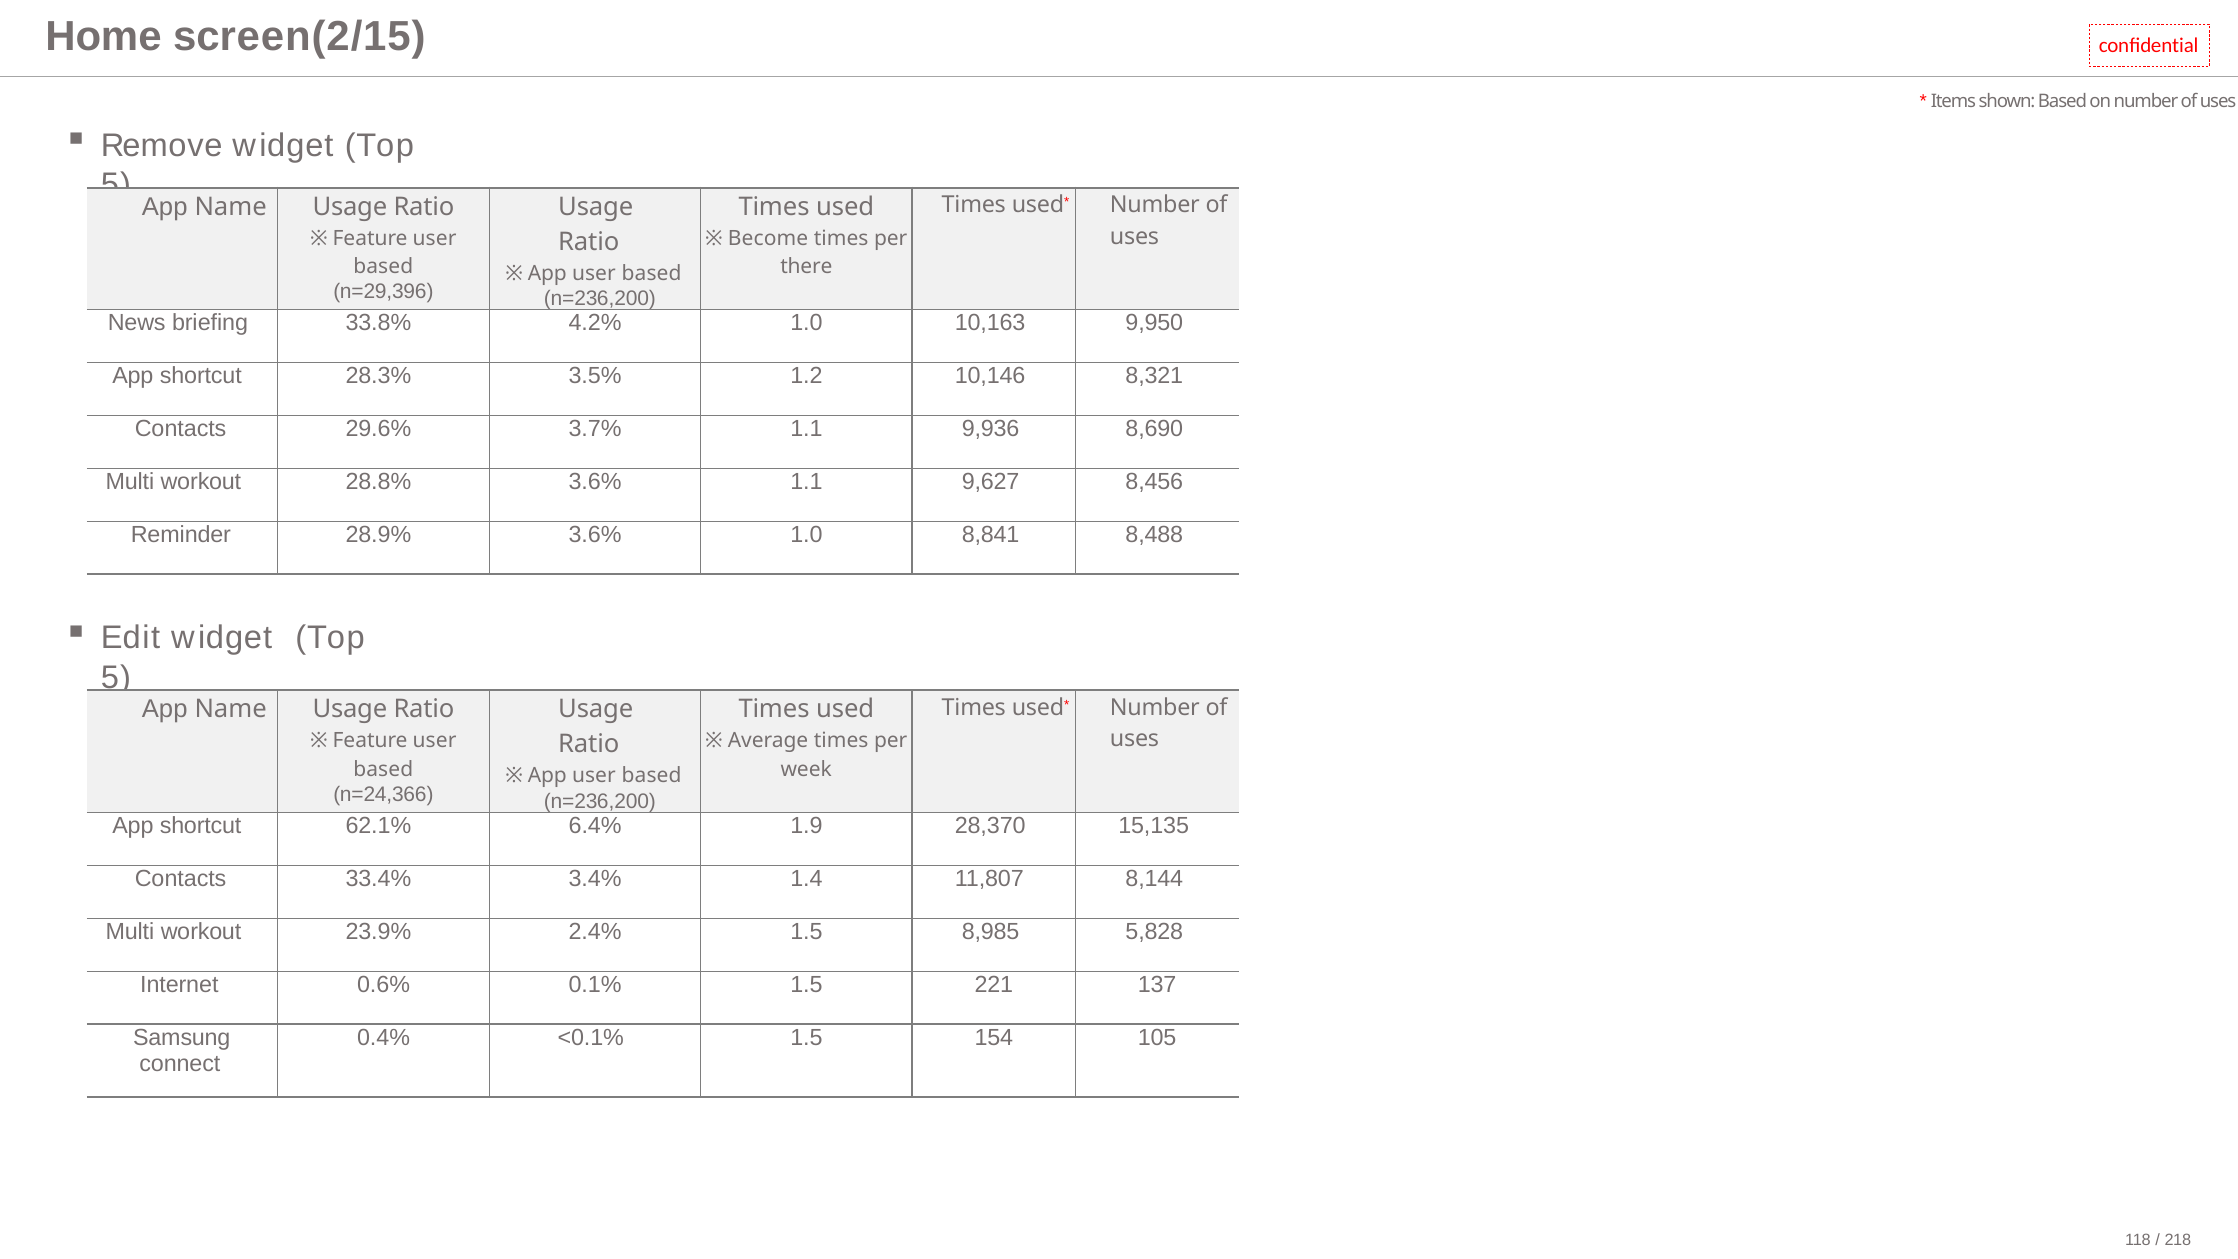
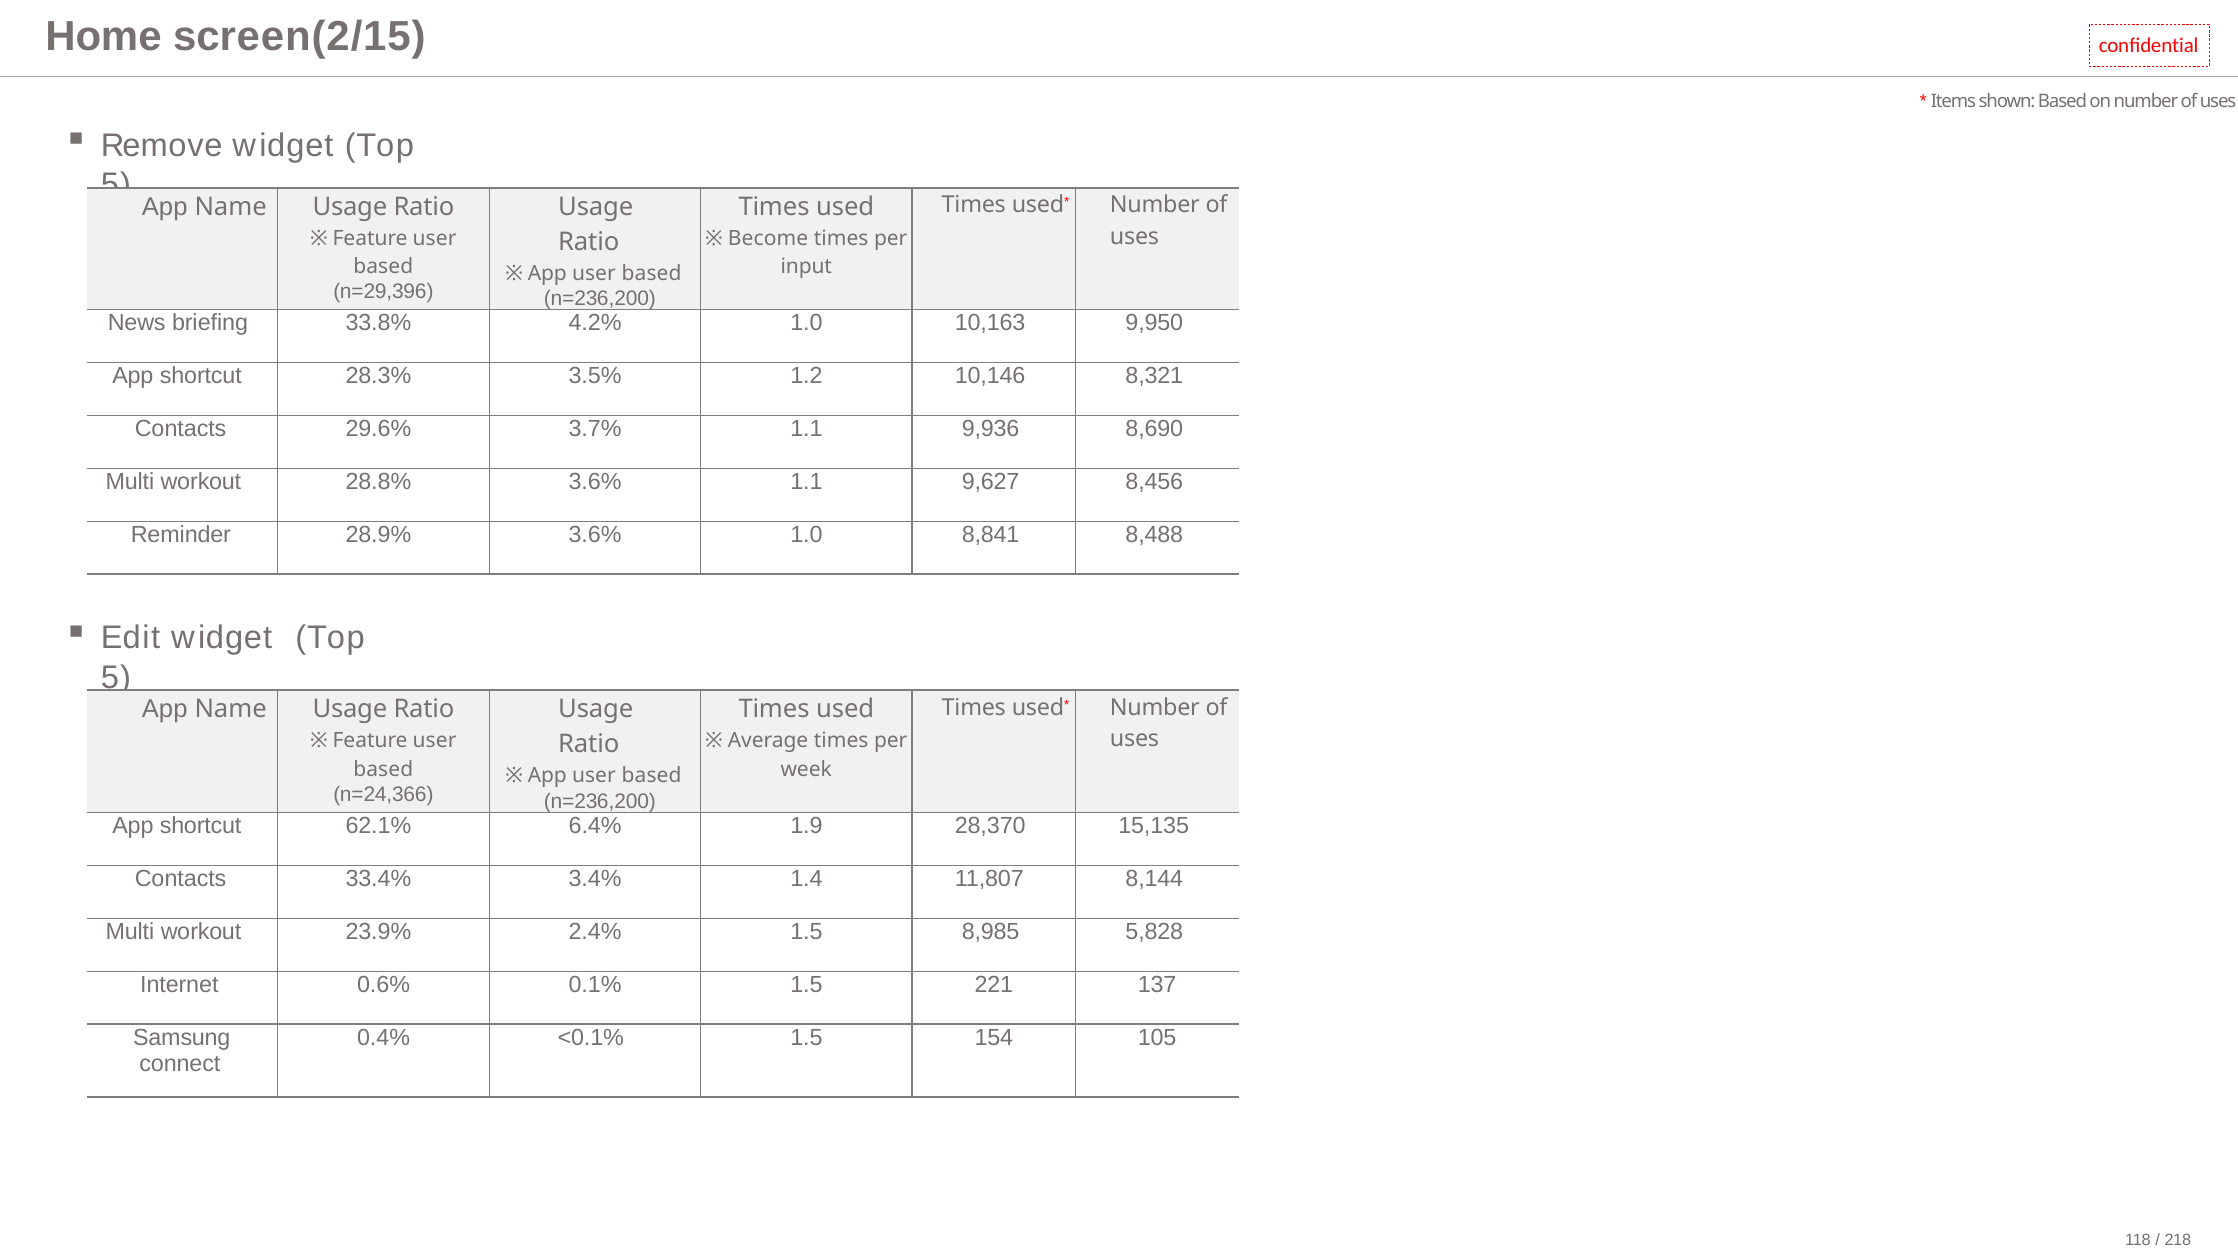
there: there -> input (806, 267)
